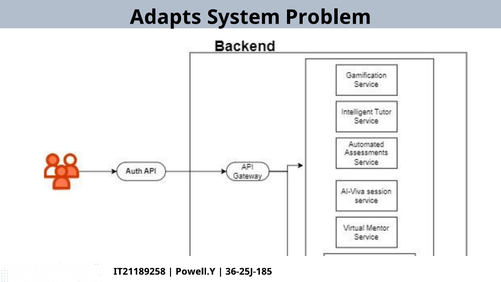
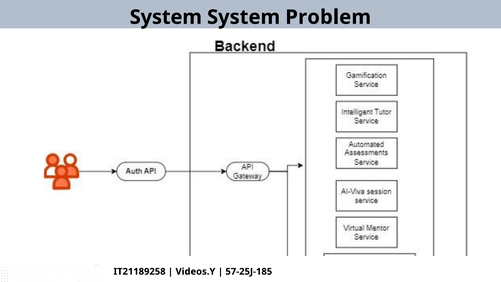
Adapts: Adapts -> System (166, 17)
Powell.Y: Powell.Y -> Videos.Y (195, 271)
36-25J-185: 36-25J-185 -> 57-25J-185 (249, 271)
